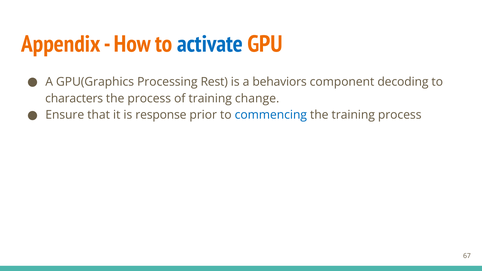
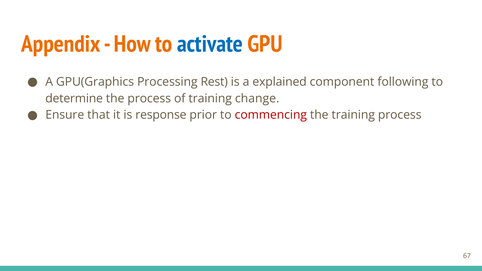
behaviors: behaviors -> explained (280, 82)
decoding: decoding -> following (403, 82)
characters: characters -> determine (74, 98)
commencing colour: blue -> red (271, 115)
